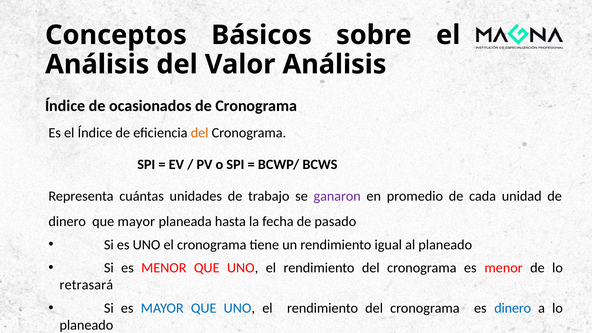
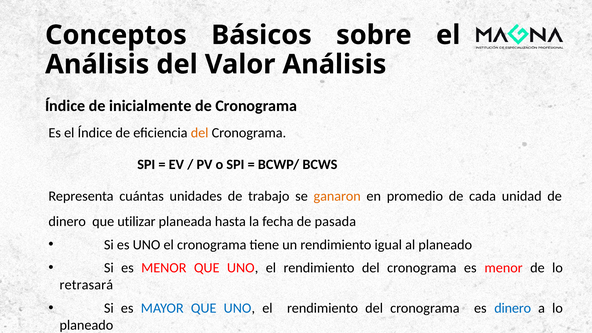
ocasionados: ocasionados -> inicialmente (150, 106)
ganaron colour: purple -> orange (337, 196)
que mayor: mayor -> utilizar (136, 222)
pasado: pasado -> pasada (335, 222)
